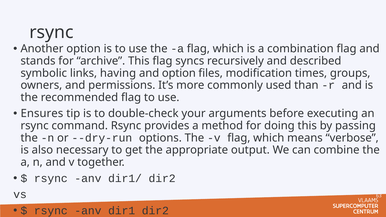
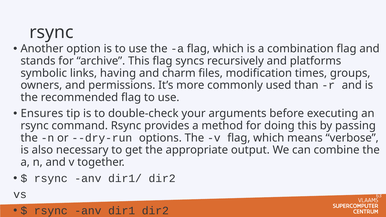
described: described -> platforms (316, 61)
and option: option -> charm (179, 73)
